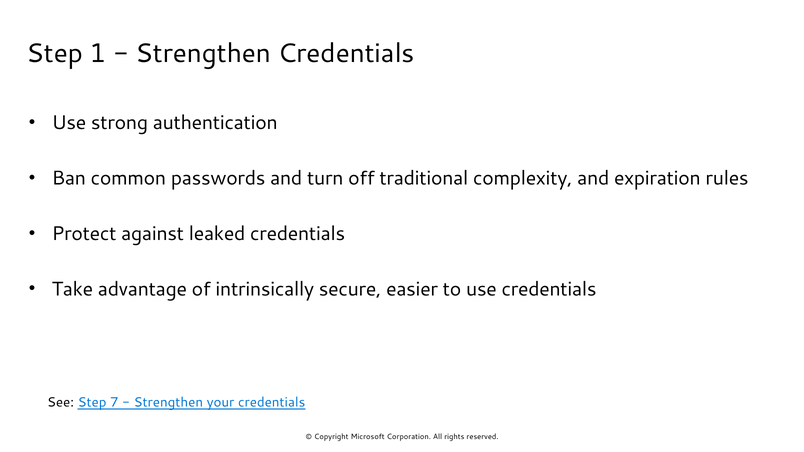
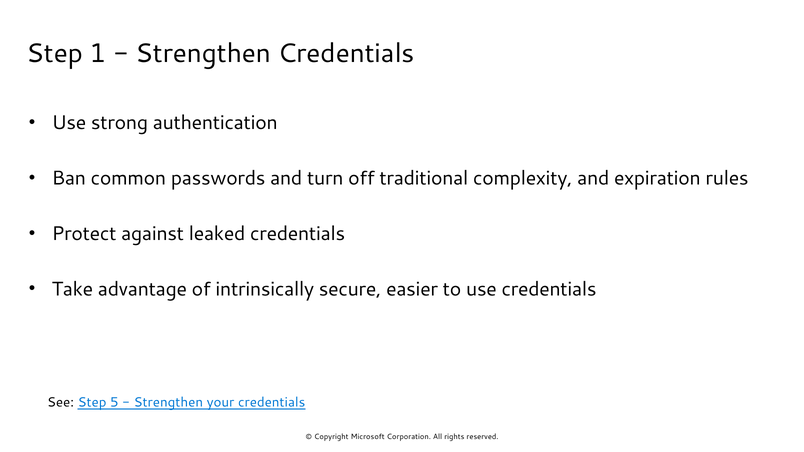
7: 7 -> 5 (114, 402)
